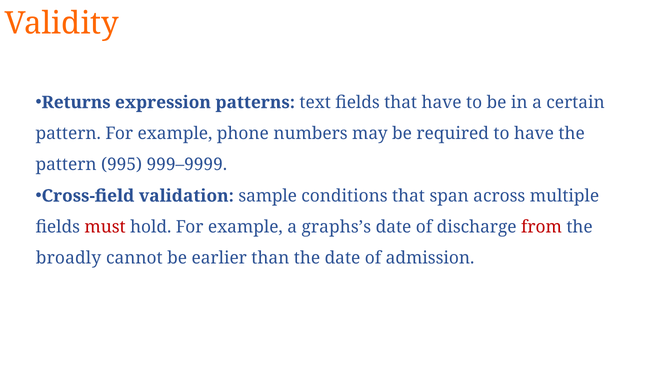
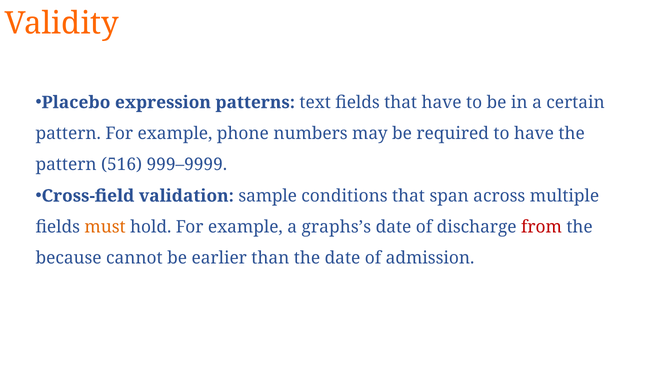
Returns: Returns -> Placebo (76, 102)
995: 995 -> 516 (122, 165)
must colour: red -> orange (105, 227)
broadly: broadly -> because (69, 258)
